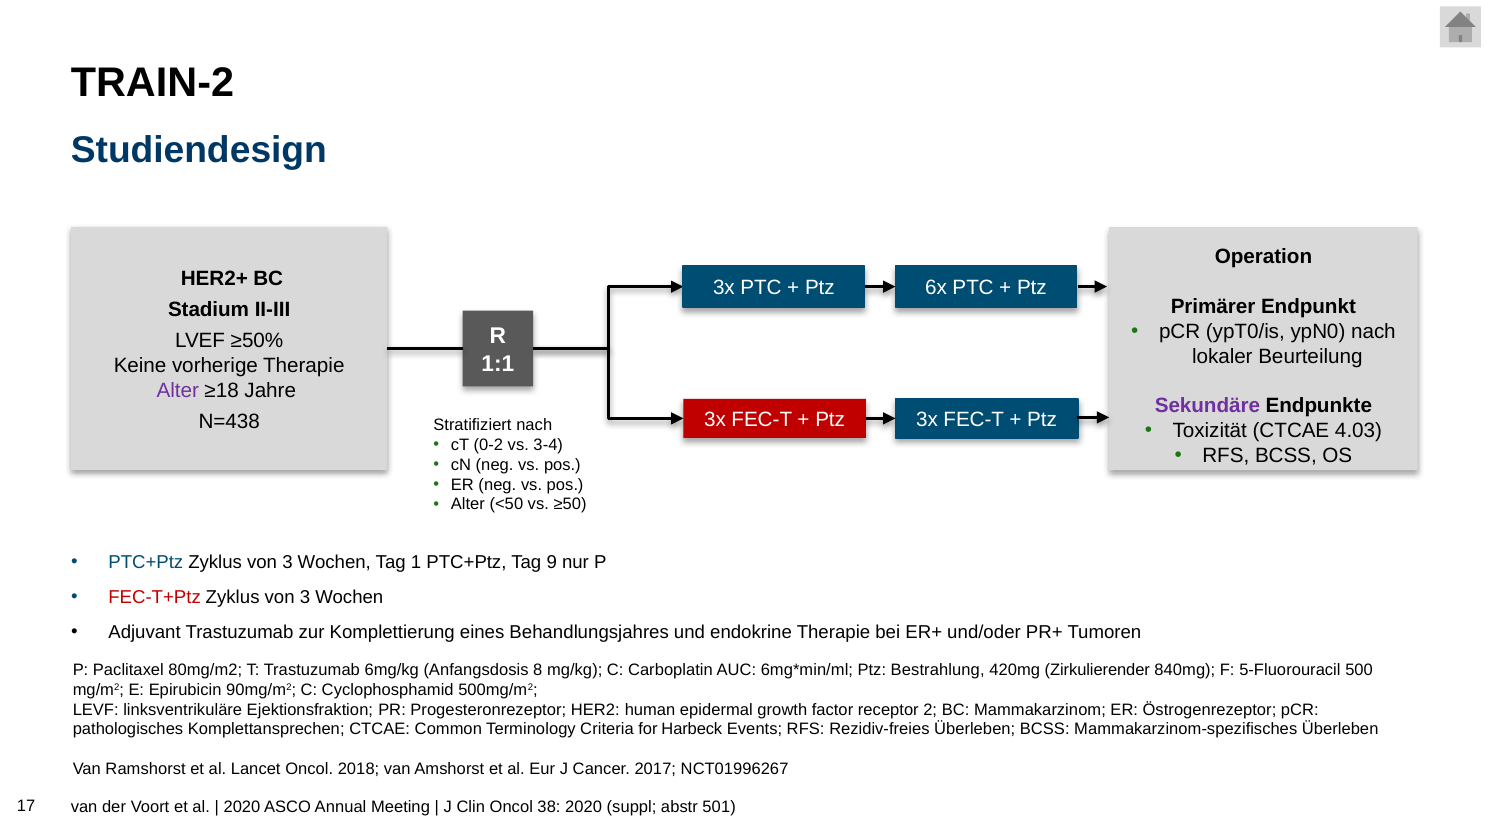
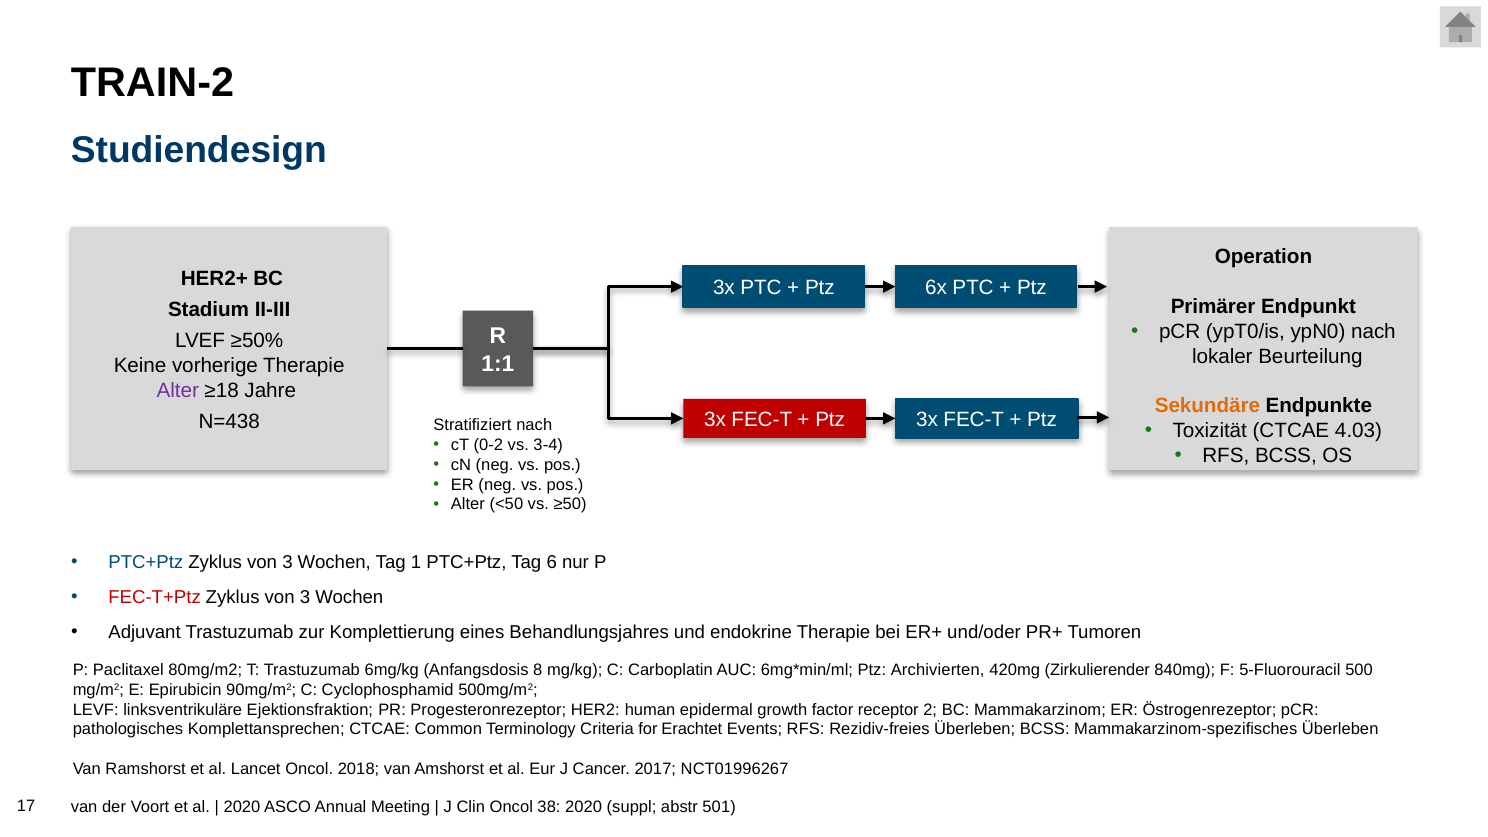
Sekundäre colour: purple -> orange (1207, 406)
9: 9 -> 6 (552, 562)
Bestrahlung: Bestrahlung -> Archivierten (938, 670)
Harbeck: Harbeck -> Erachtet (692, 729)
